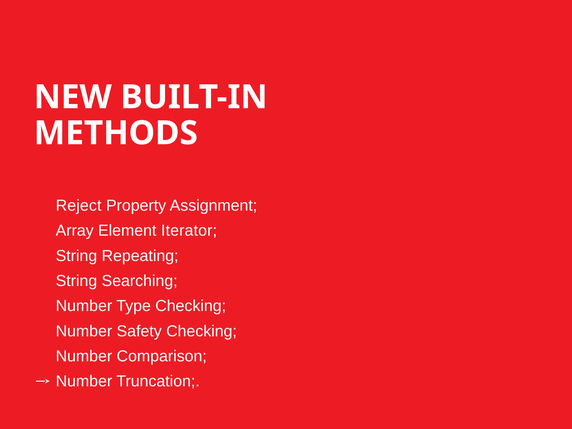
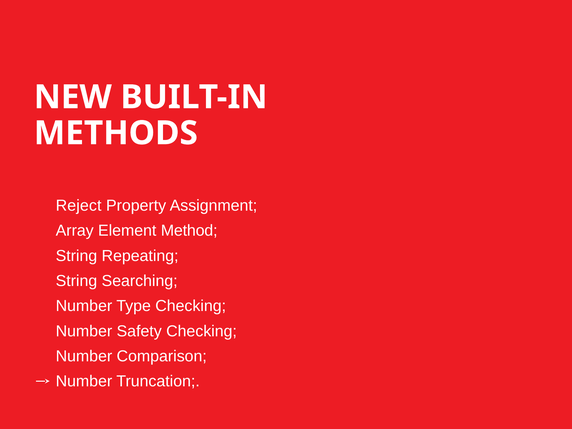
Iterator: Iterator -> Method (189, 231)
